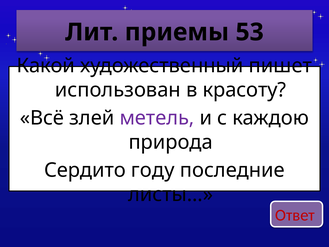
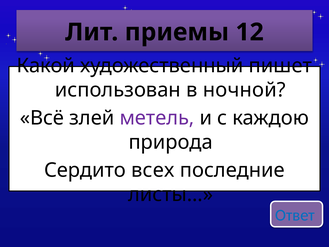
53: 53 -> 12 (250, 32)
красоту: красоту -> ночной (244, 90)
году: году -> всех (153, 170)
Ответ colour: red -> blue (295, 215)
